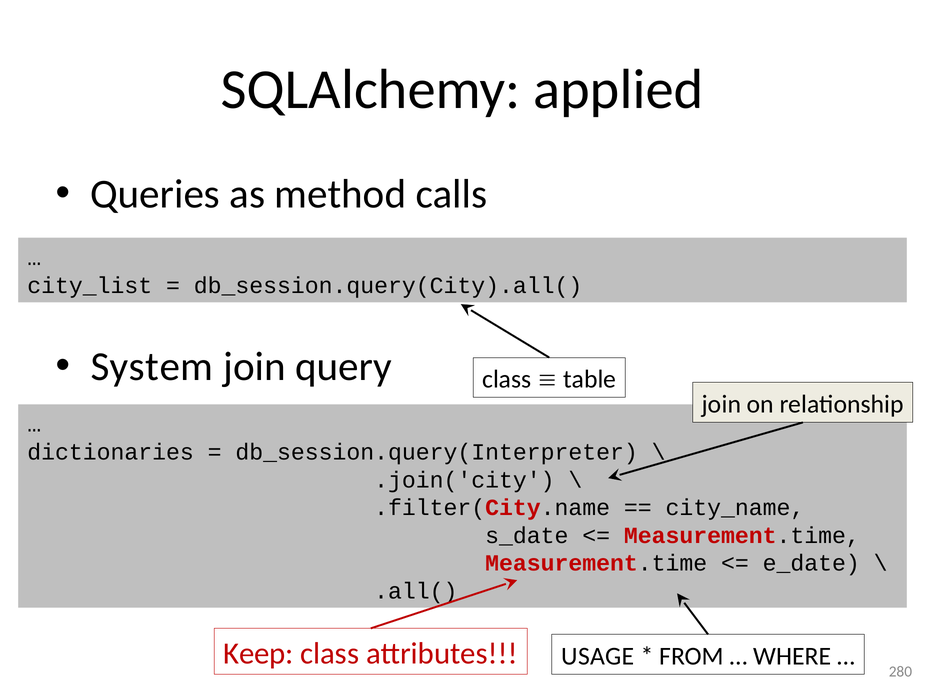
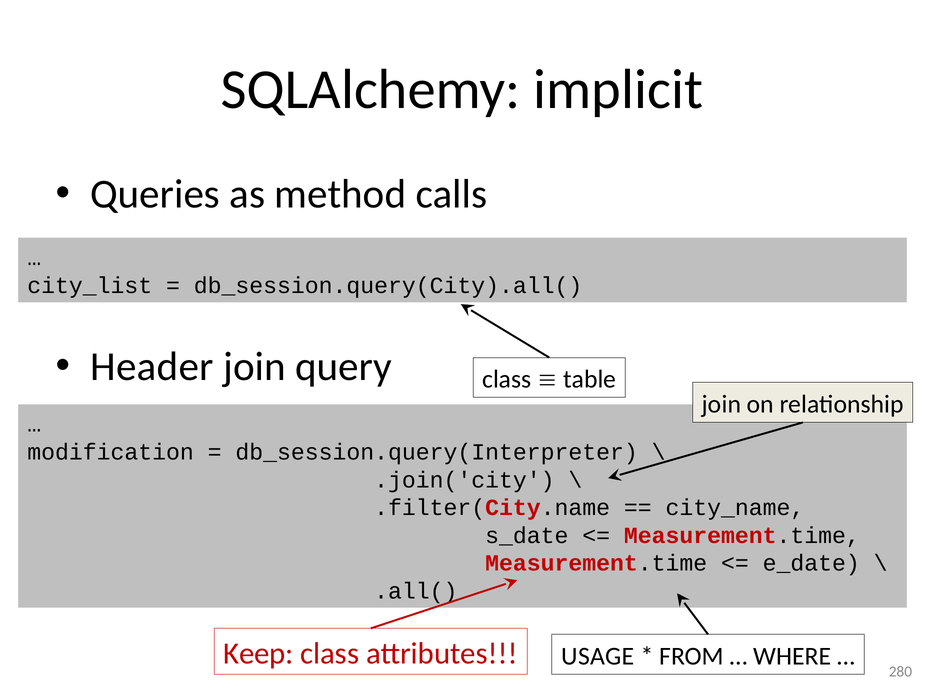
applied: applied -> implicit (618, 90)
System: System -> Header (152, 367)
dictionaries: dictionaries -> modification (111, 452)
